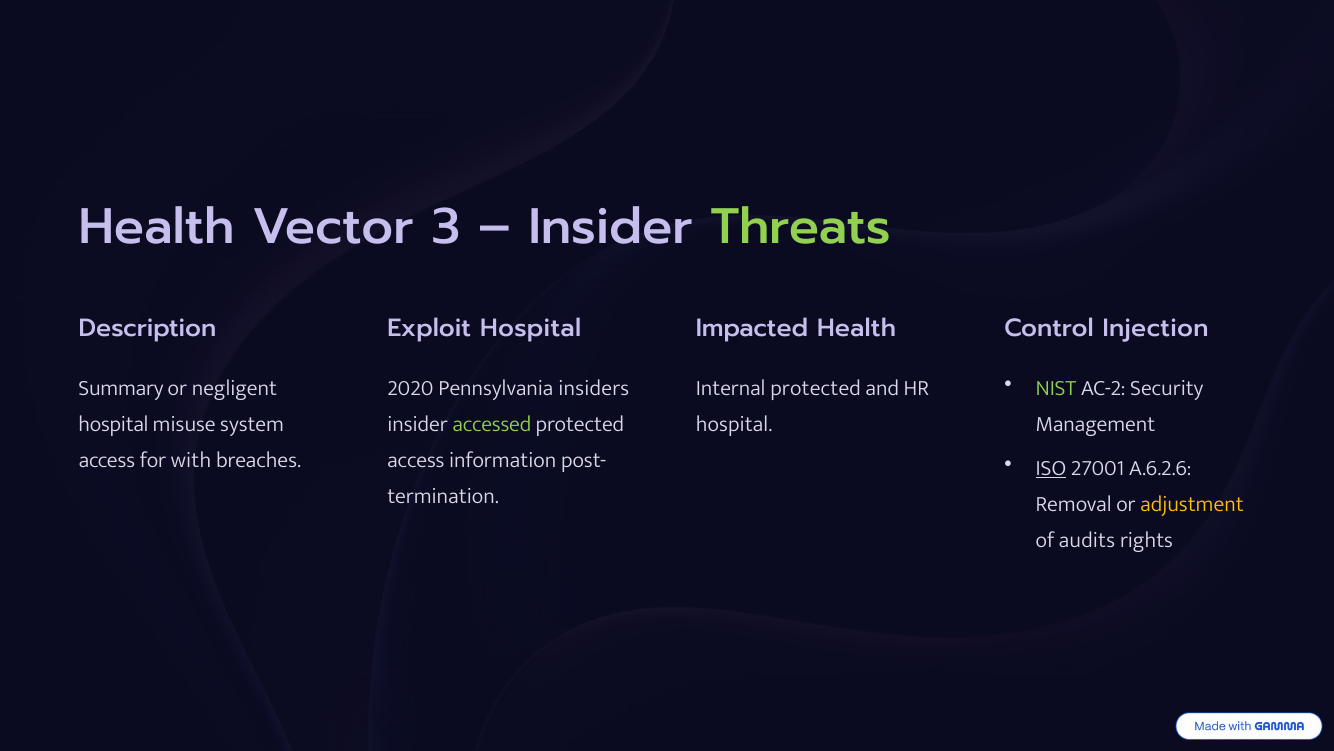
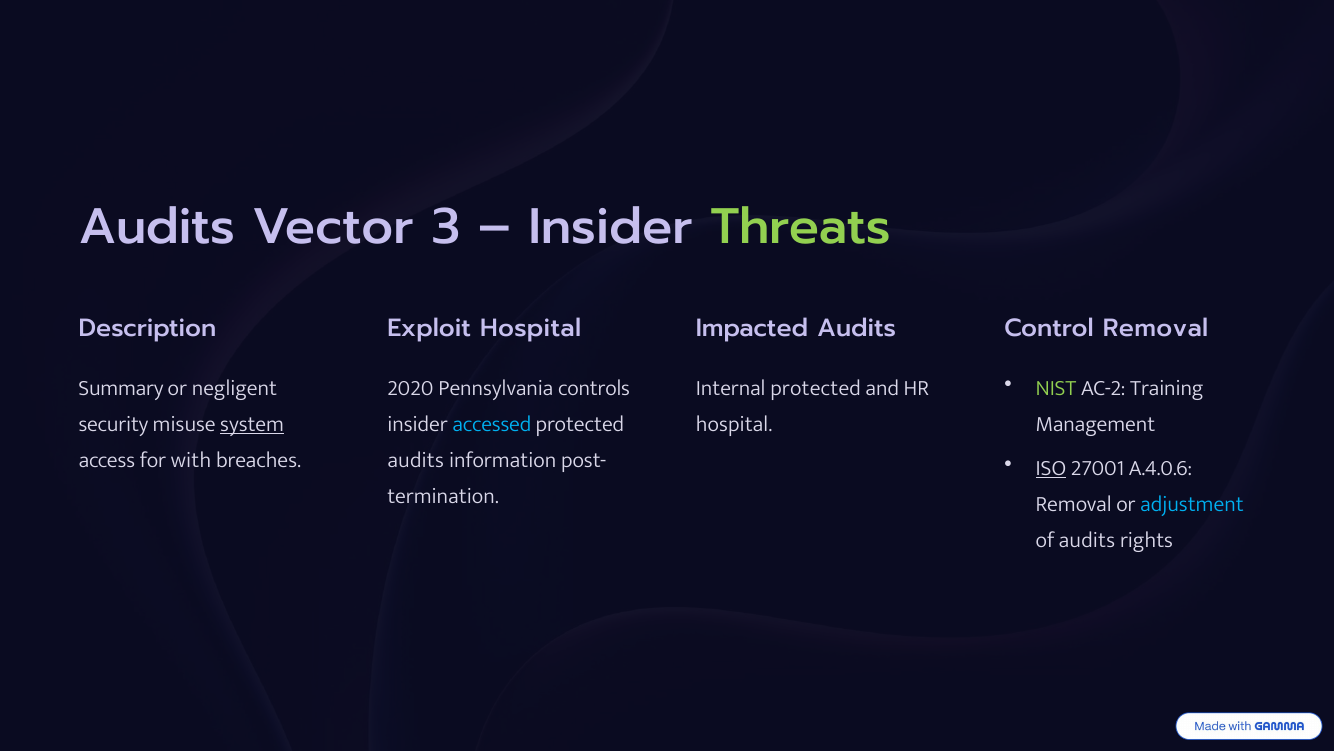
Health: Health -> Audits (157, 227)
Impacted Health: Health -> Audits (857, 328)
Control Injection: Injection -> Removal (1156, 328)
Security: Security -> Training (1167, 388)
insiders: insiders -> controls (594, 388)
hospital: hospital -> security (113, 424)
system underline: none -> present (252, 424)
accessed colour: light green -> light blue (492, 424)
A.6.2.6: A.6.2.6 -> A.4.0.6 (1160, 468)
access: access -> audits (416, 460)
adjustment colour: yellow -> light blue (1192, 504)
